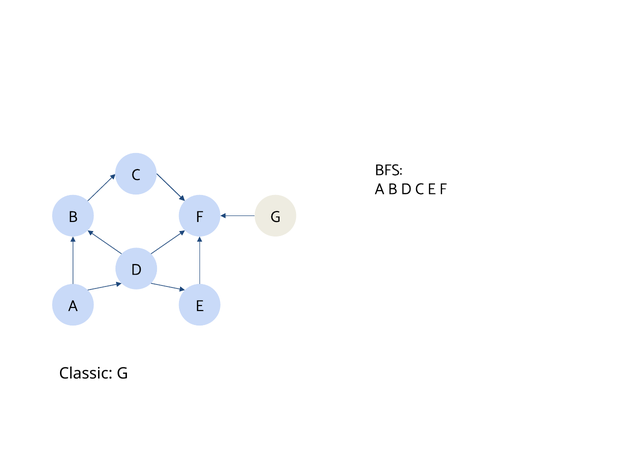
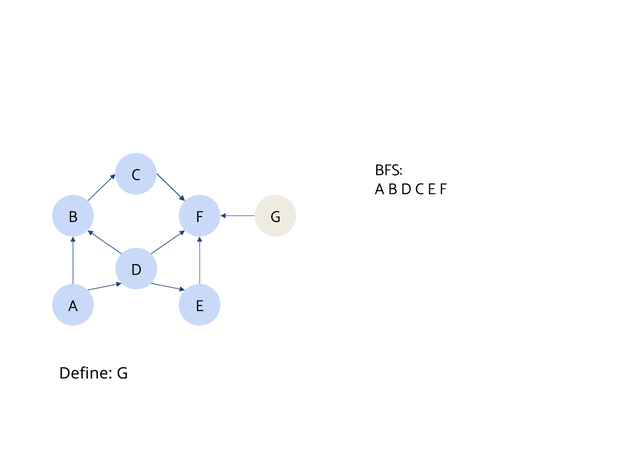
Classic: Classic -> Define (86, 373)
